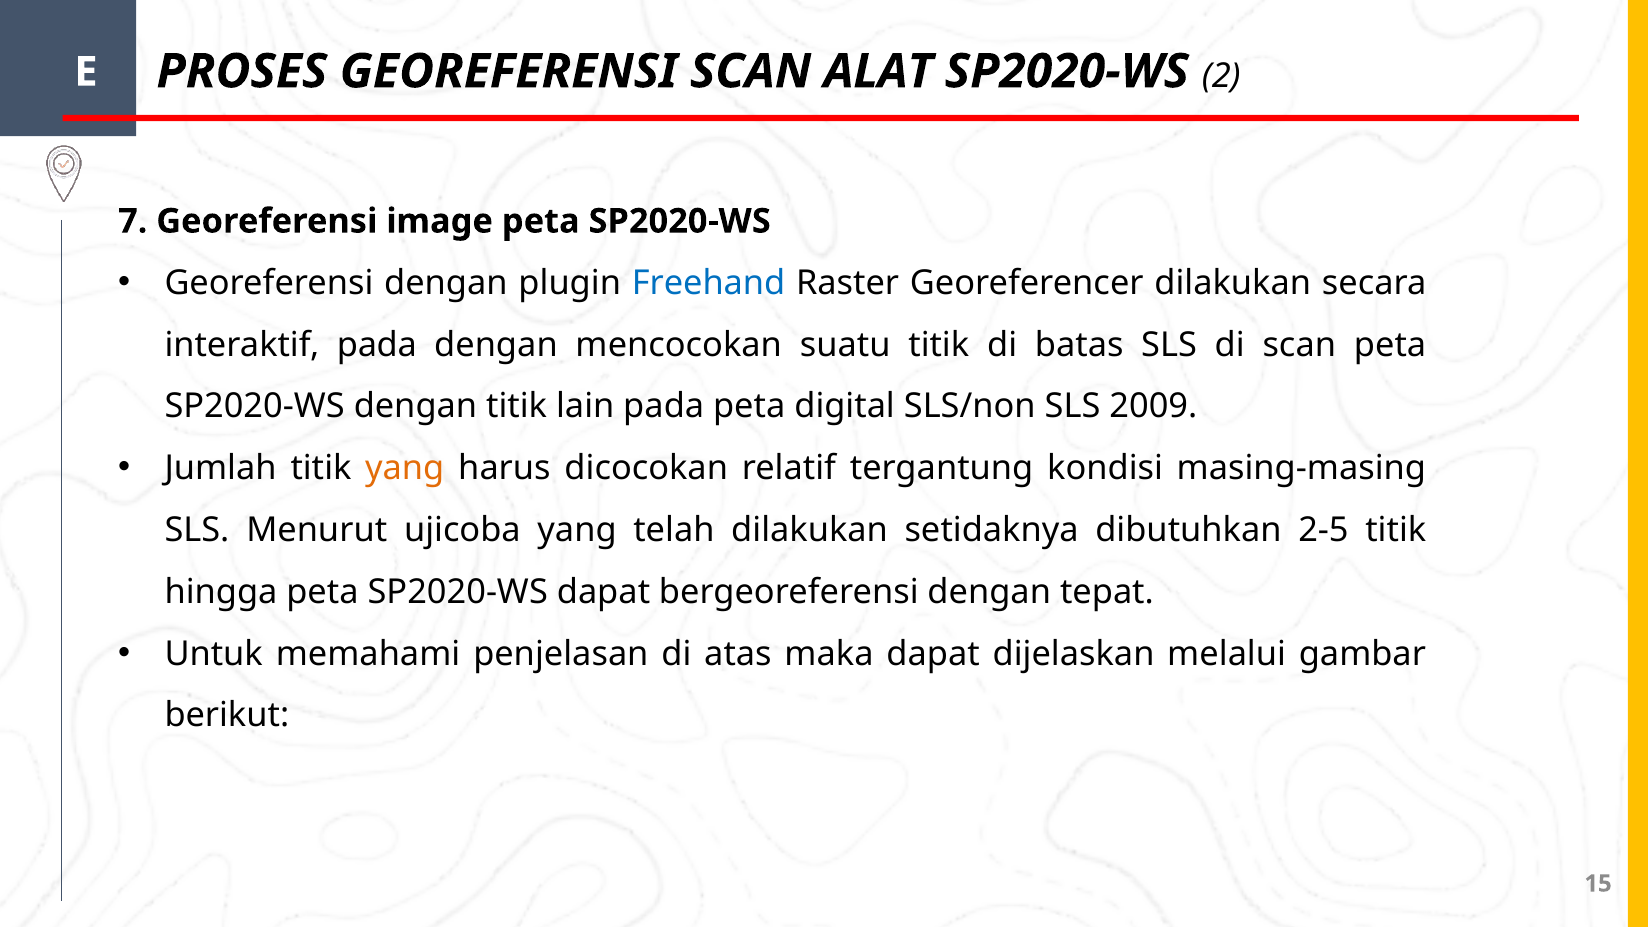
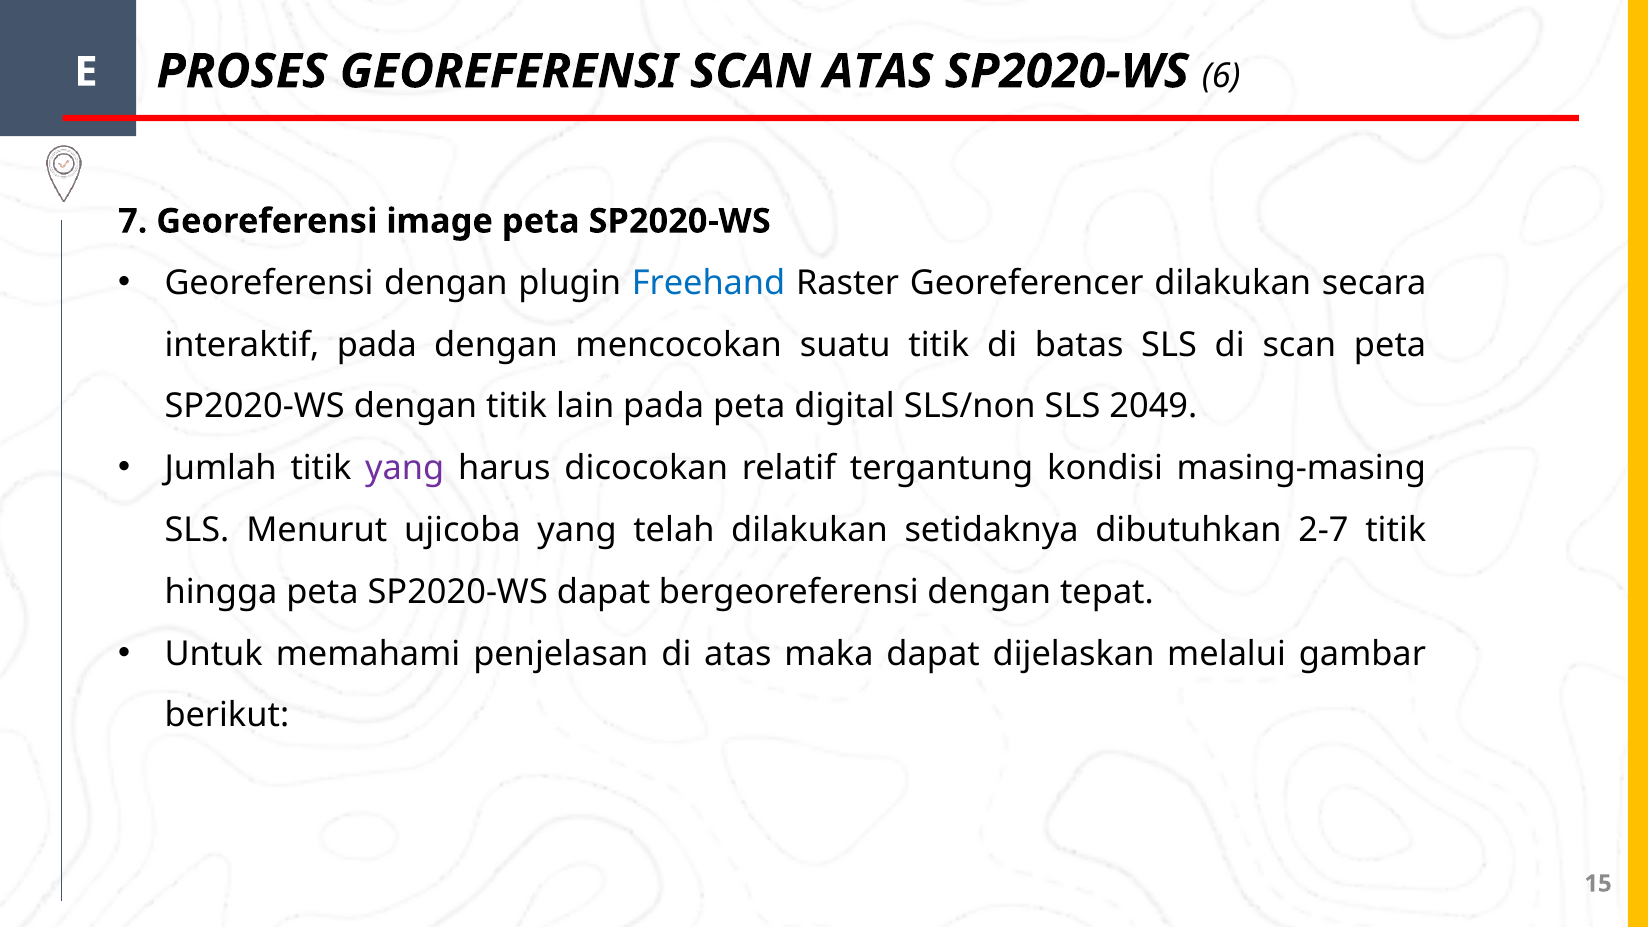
SCAN ALAT: ALAT -> ATAS (878, 71)
2: 2 -> 6 (1221, 76)
2009: 2009 -> 2049 (1153, 407)
yang colour: orange -> purple (405, 468)
2-5: 2-5 -> 2-7 (1323, 530)
